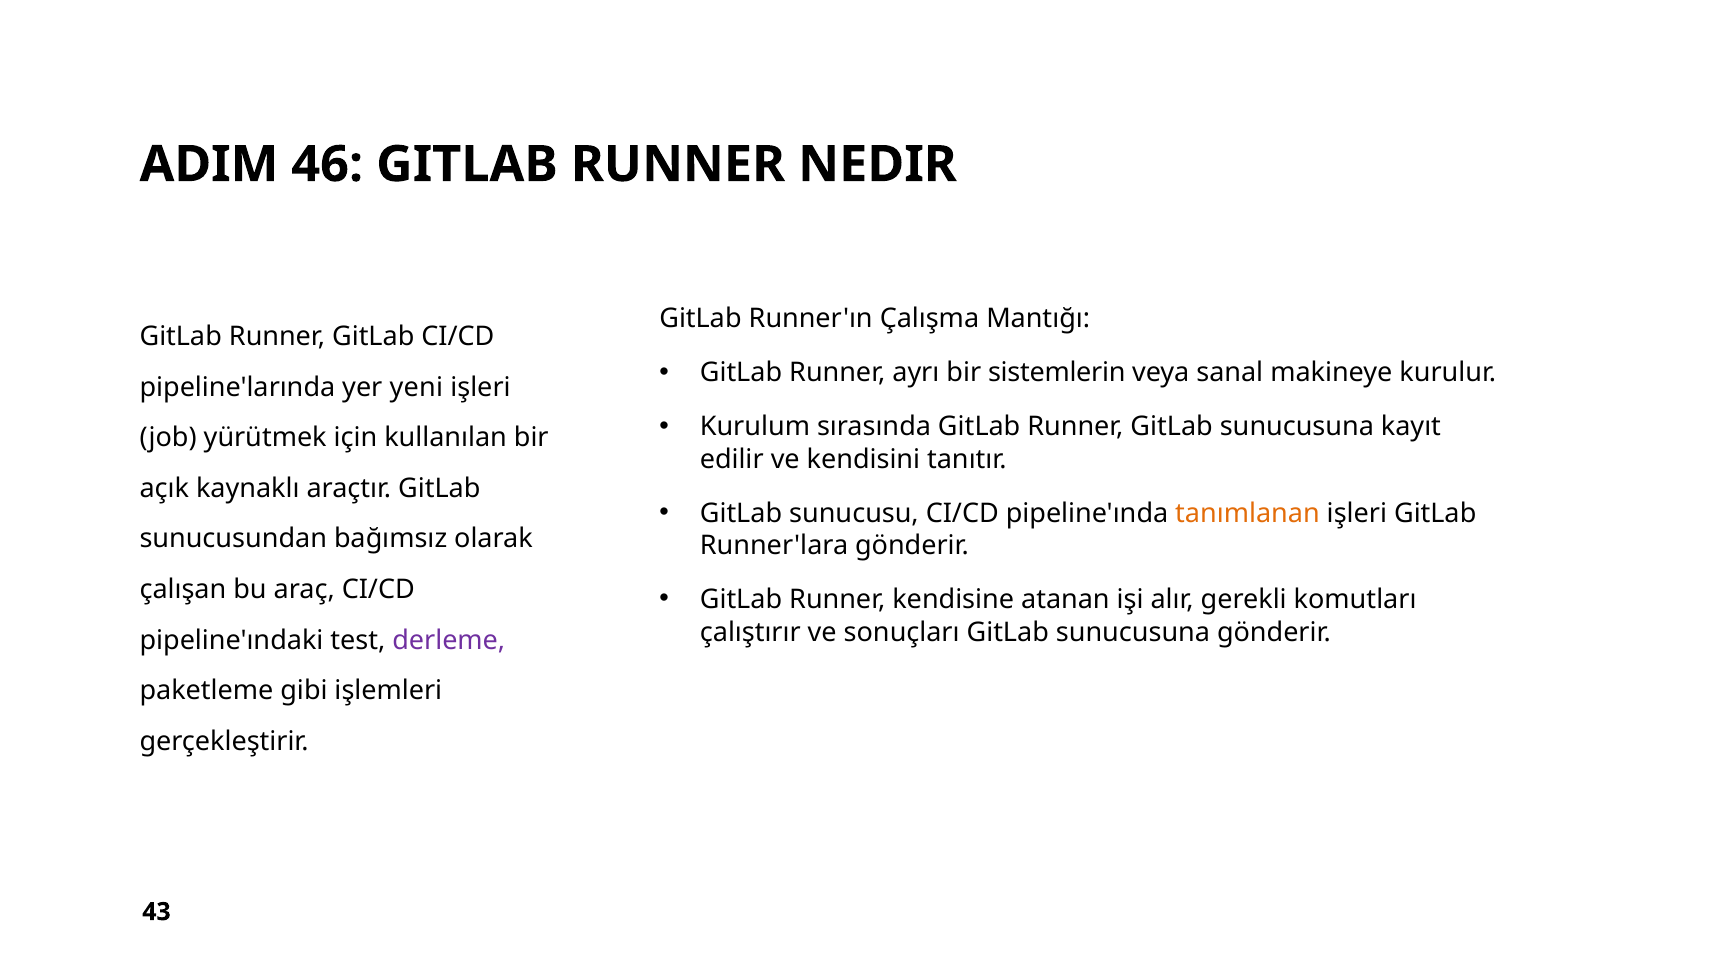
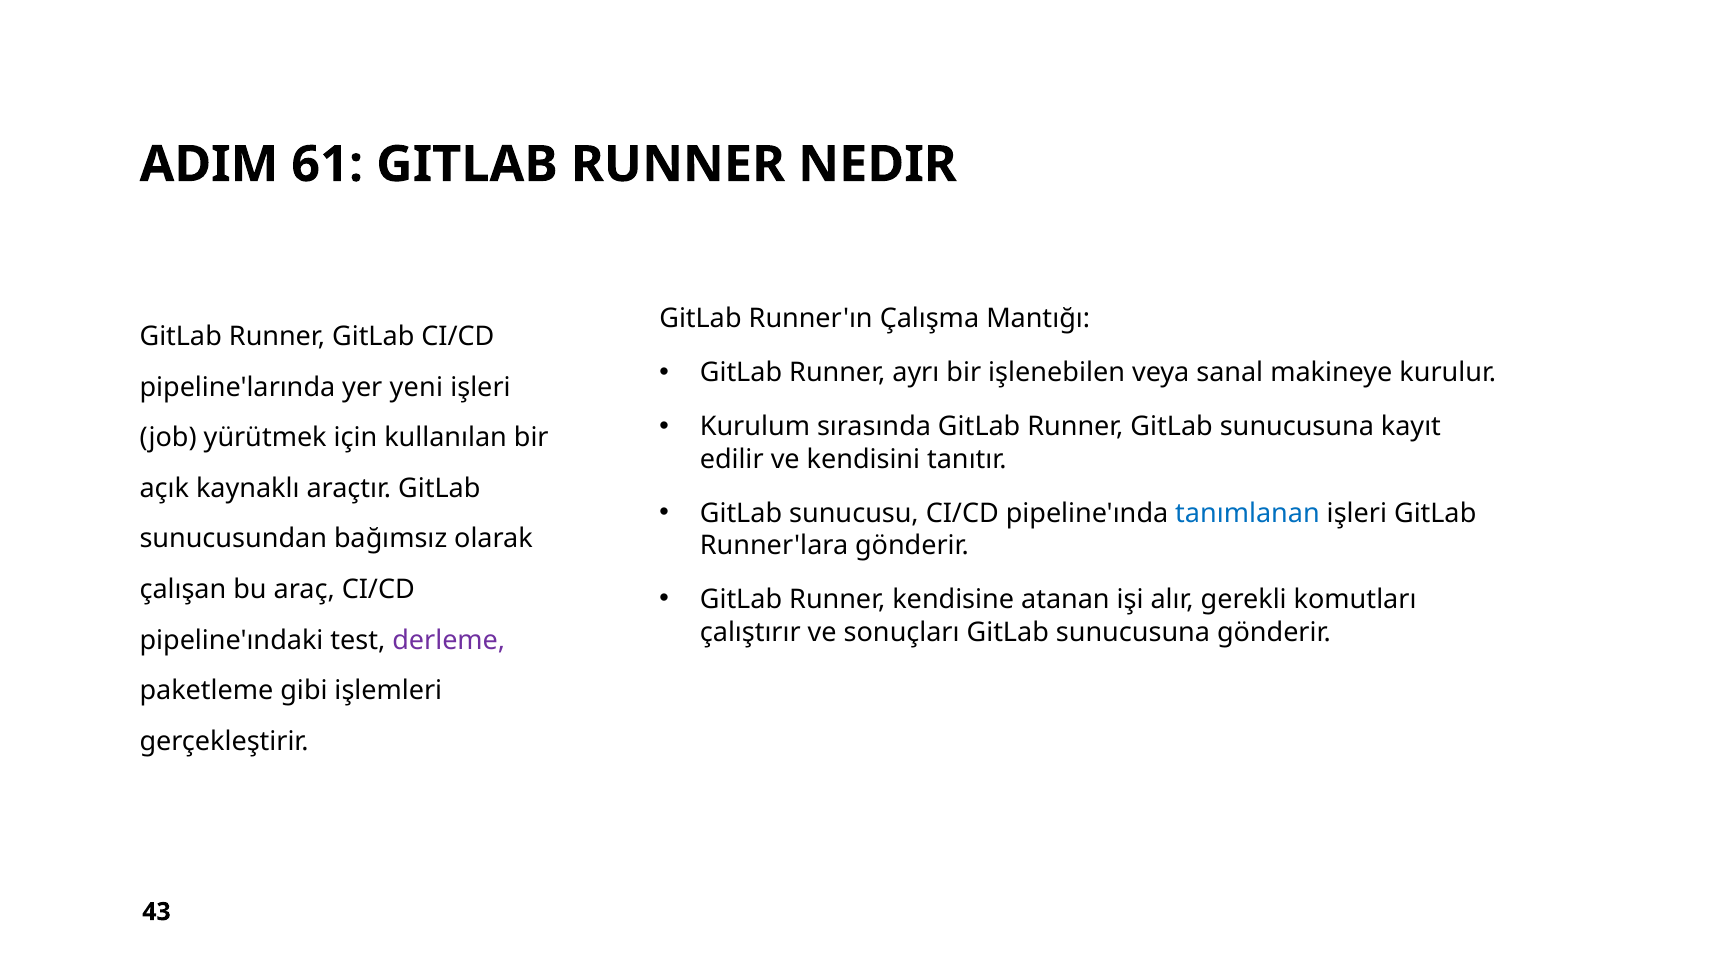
46: 46 -> 61 (327, 164)
sistemlerin: sistemlerin -> işlenebilen (1057, 373)
tanımlanan colour: orange -> blue (1248, 513)
